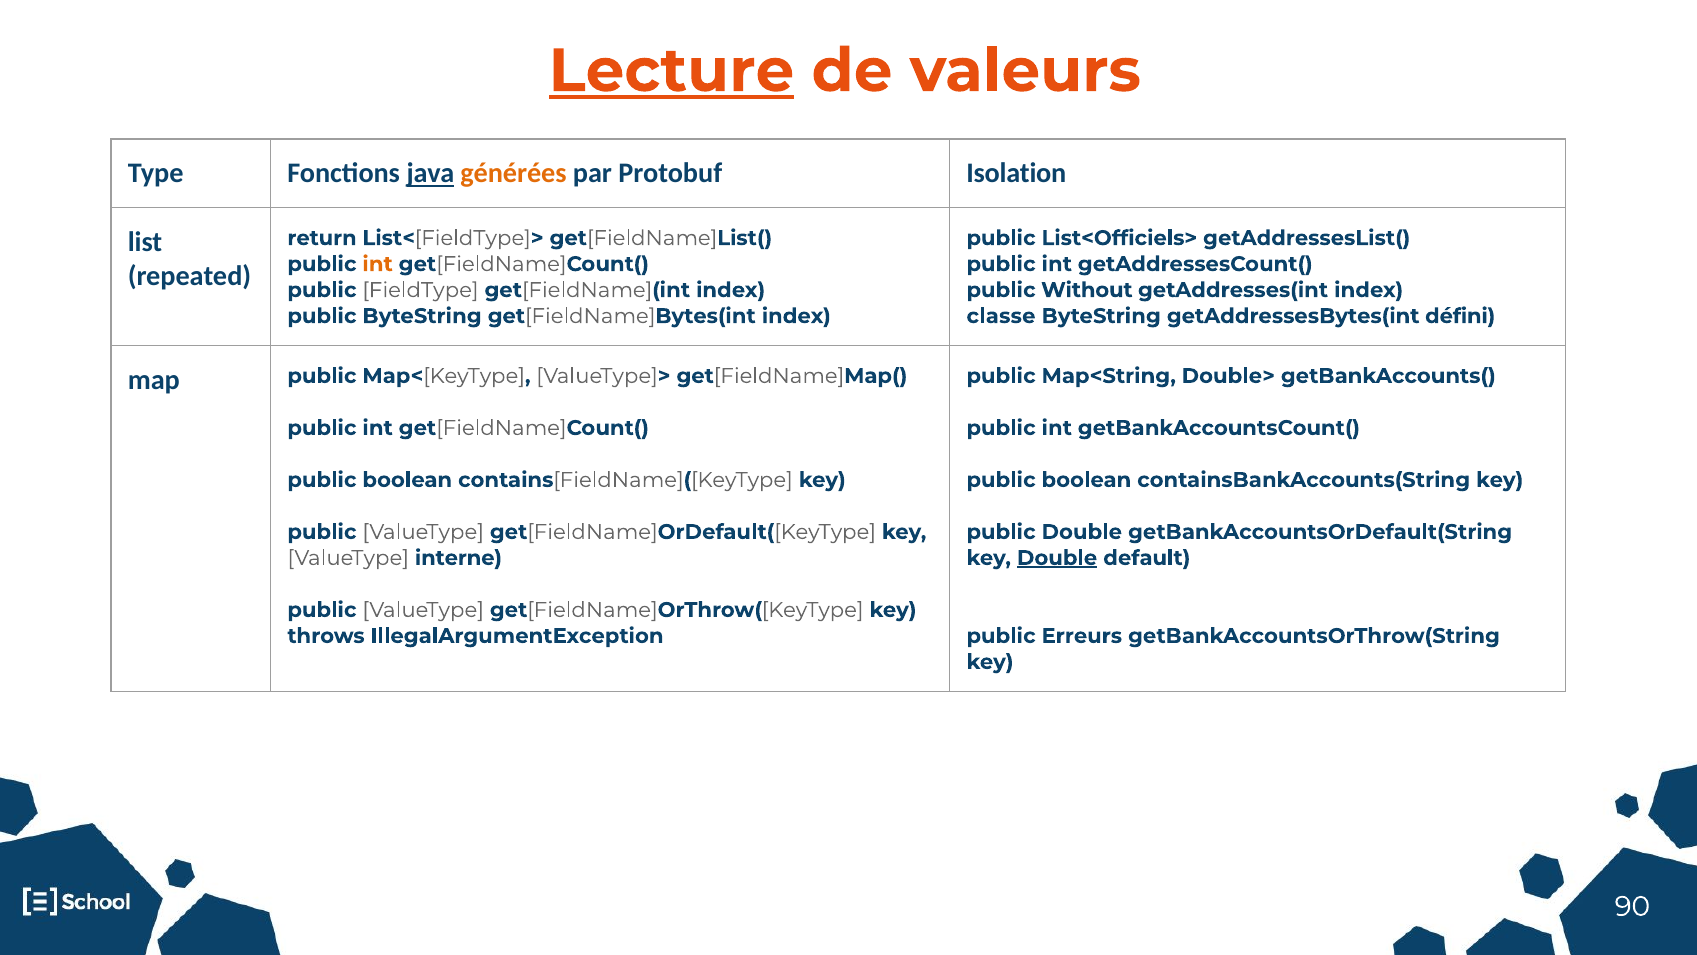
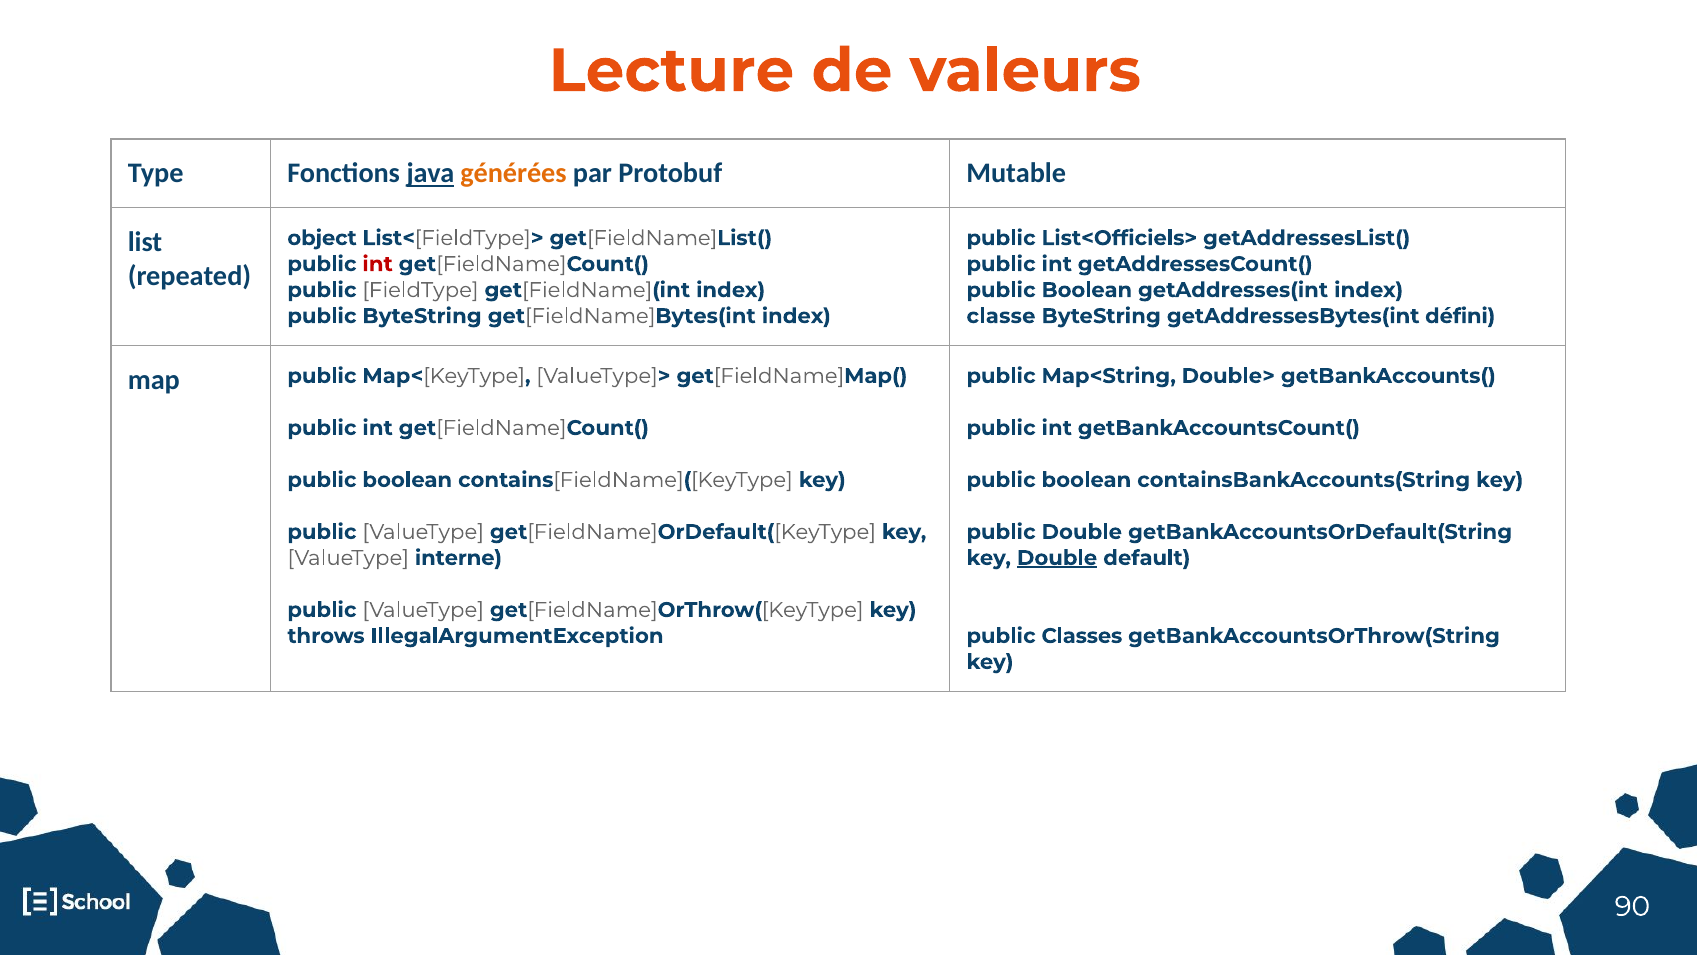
Lecture underline: present -> none (671, 71)
Isolation: Isolation -> Mutable (1016, 174)
return: return -> object (322, 238)
int colour: orange -> red (378, 264)
Without: Without -> Boolean (1087, 290)
Erreurs: Erreurs -> Classes (1082, 636)
